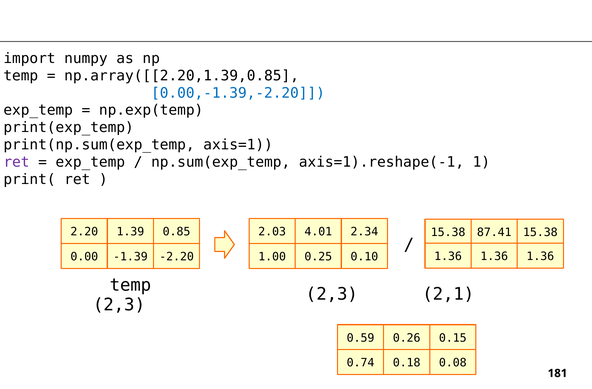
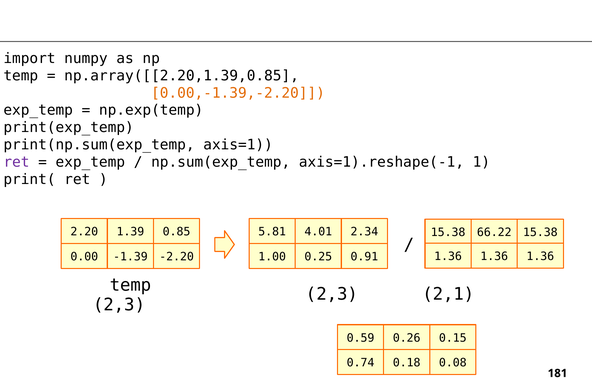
0.00,-1.39,-2.20 colour: blue -> orange (238, 93)
2.03: 2.03 -> 5.81 (272, 232)
87.41: 87.41 -> 66.22 (494, 232)
0.10: 0.10 -> 0.91 (364, 257)
